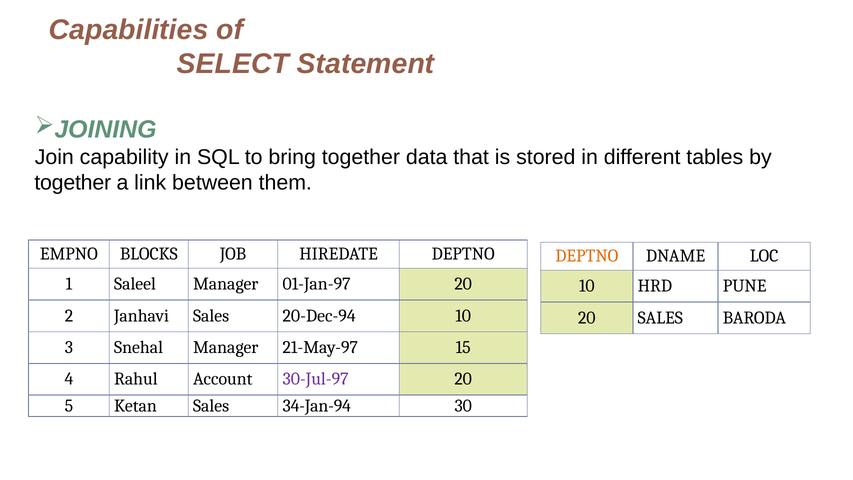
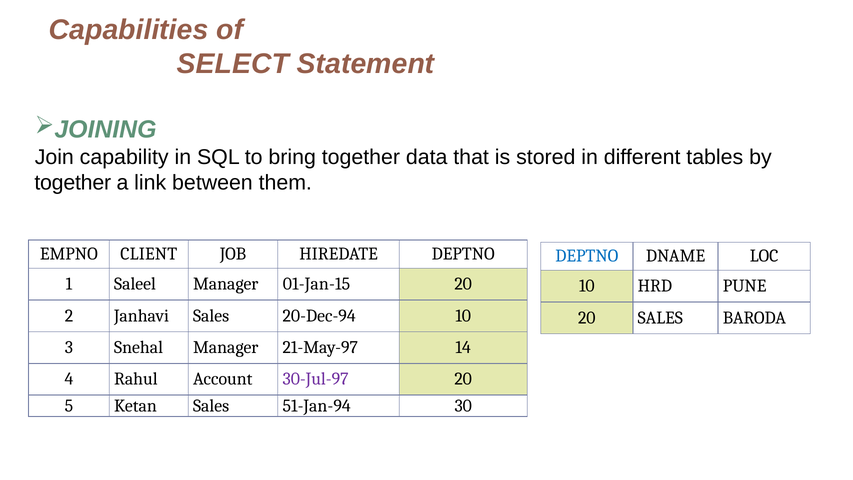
BLOCKS: BLOCKS -> CLIENT (149, 254)
DEPTNO colour: orange -> blue (587, 256)
01-Jan-97: 01-Jan-97 -> 01-Jan-15 (316, 284)
15: 15 -> 14 (463, 347)
34-Jan-94: 34-Jan-94 -> 51-Jan-94 (317, 405)
